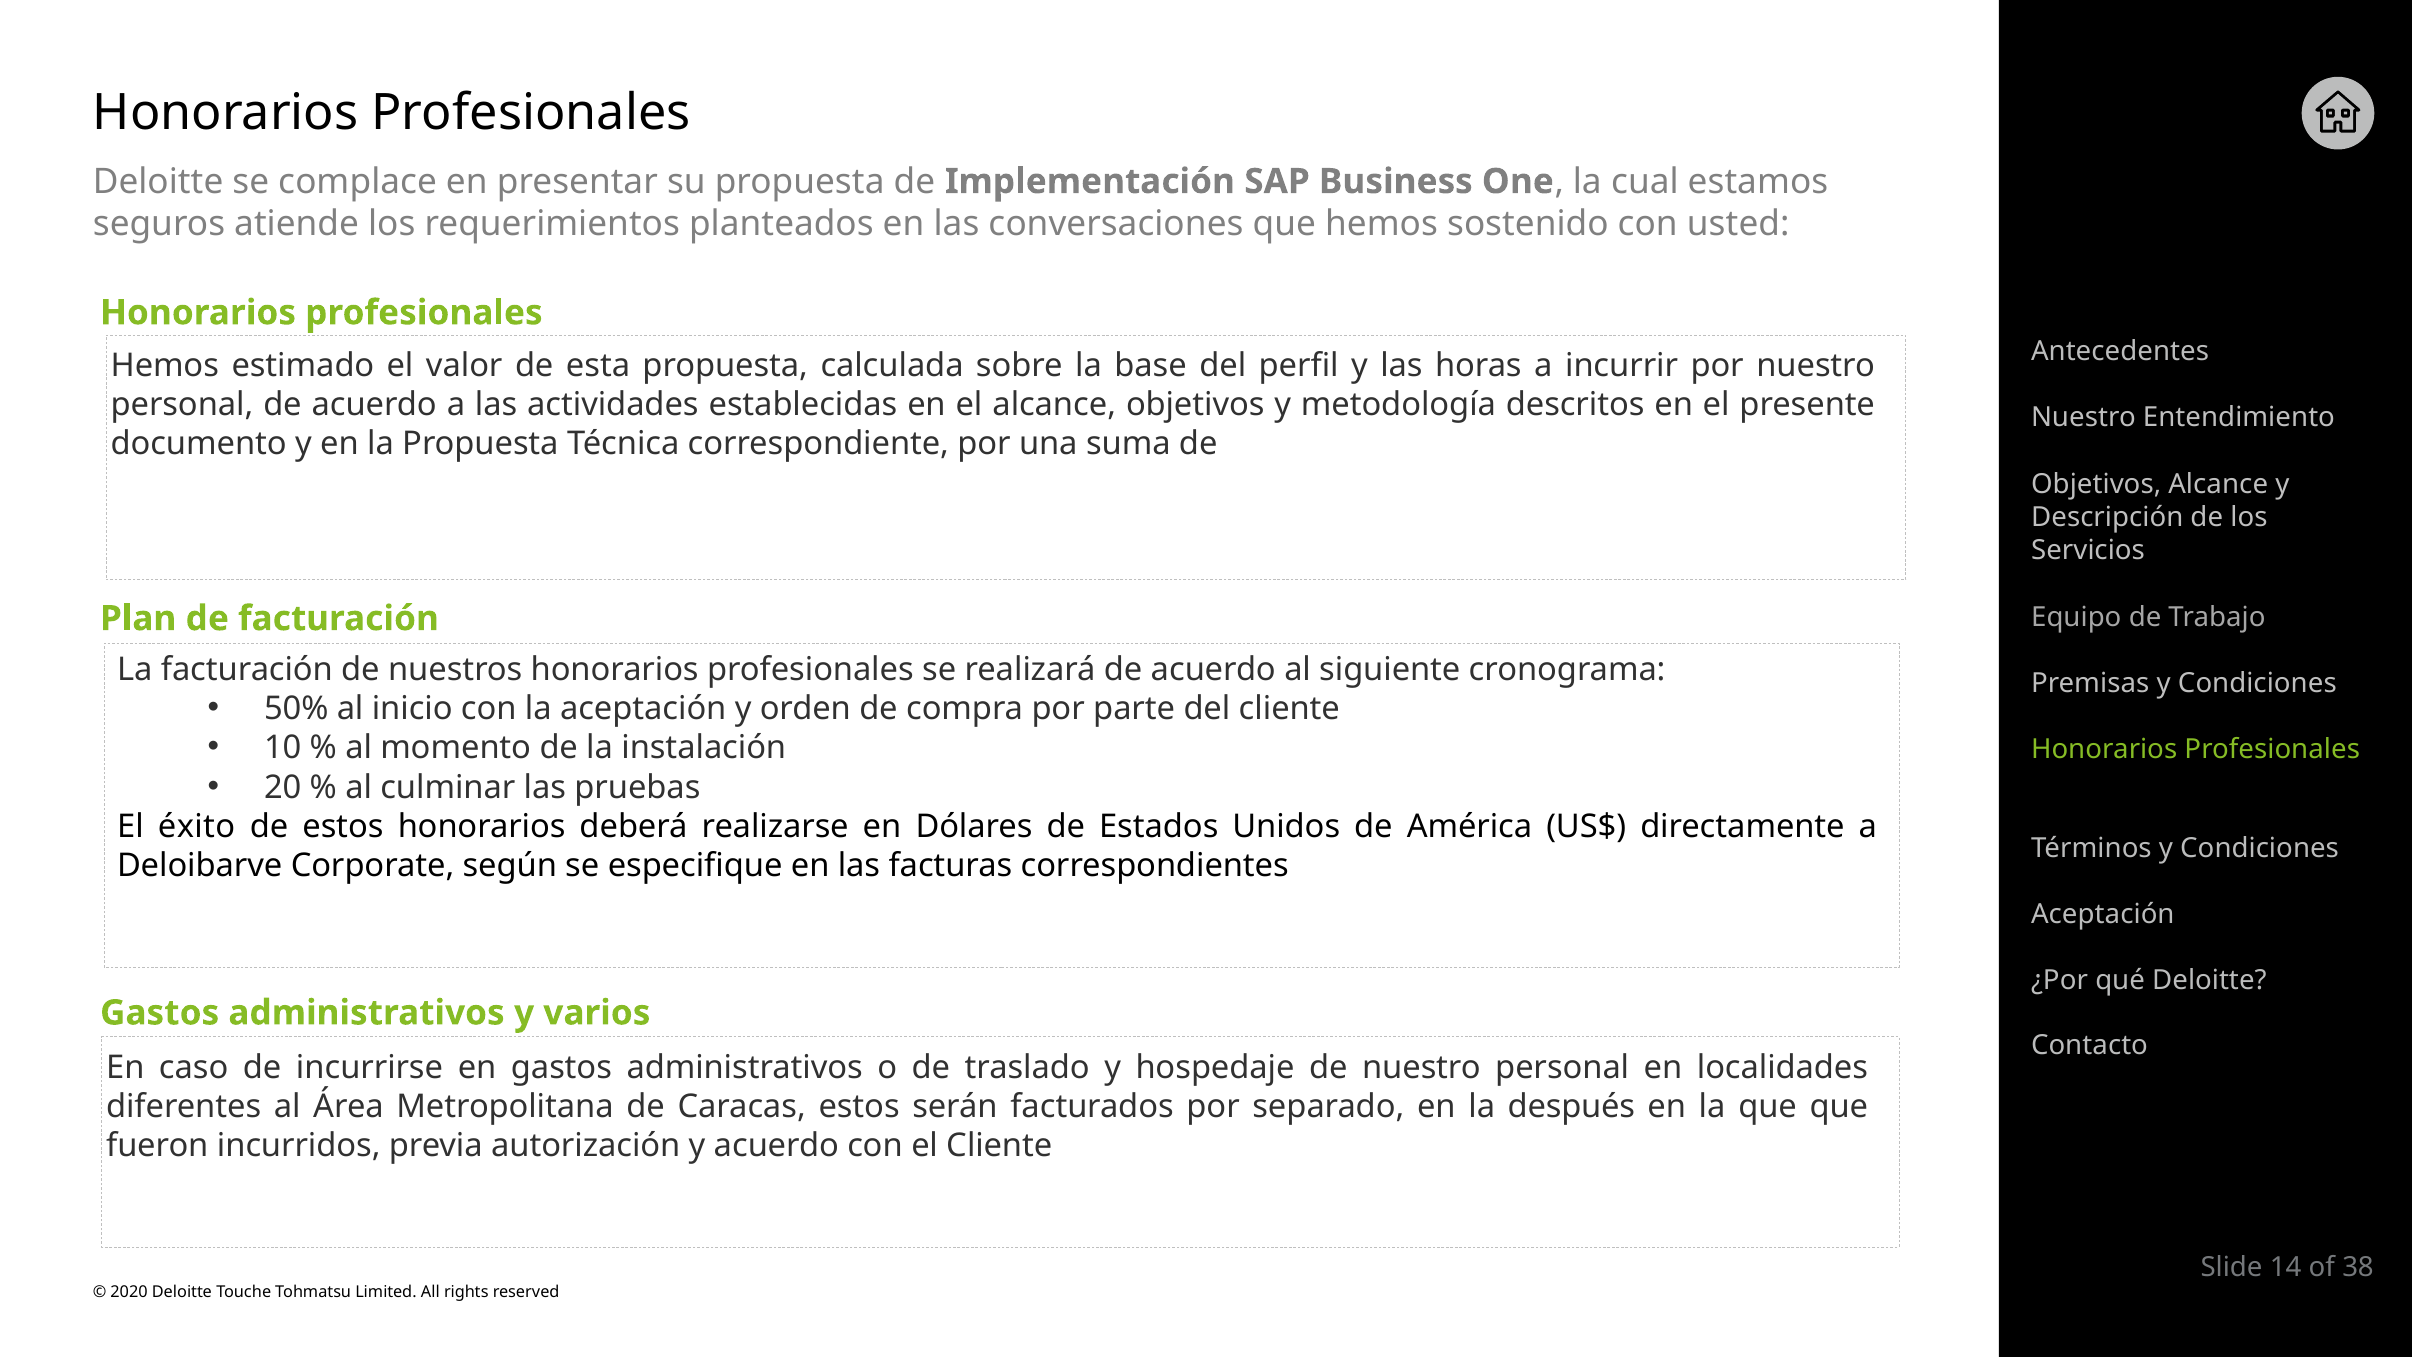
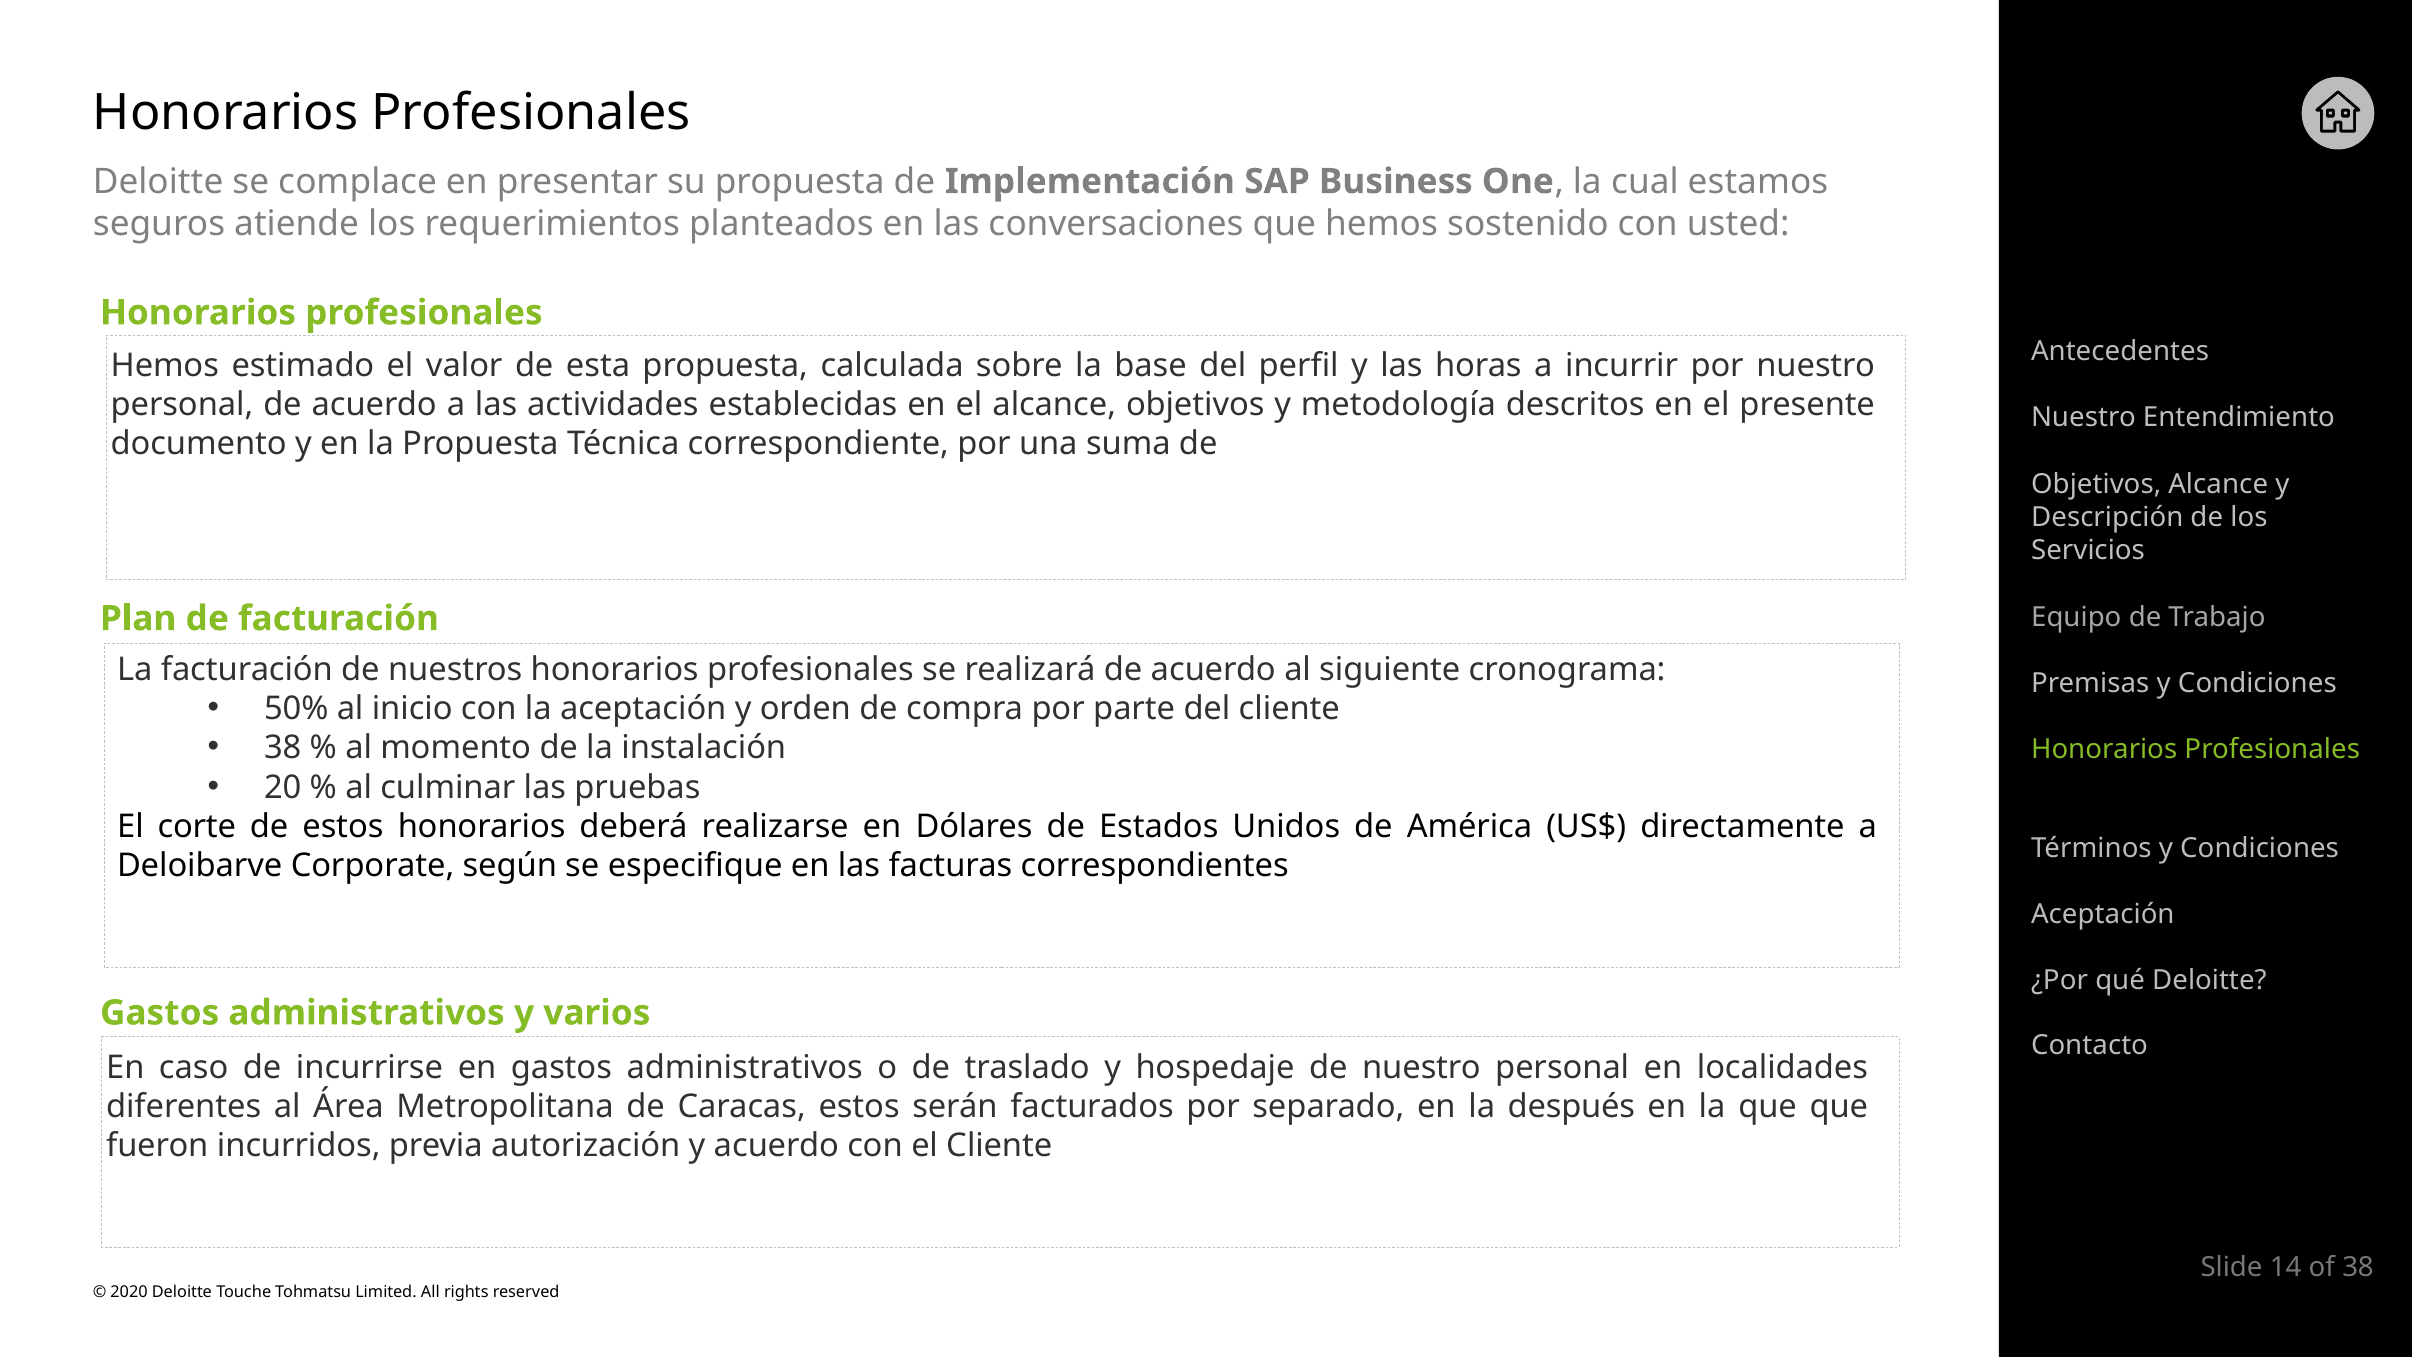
10: 10 -> 38 (283, 748)
éxito: éxito -> corte (197, 826)
